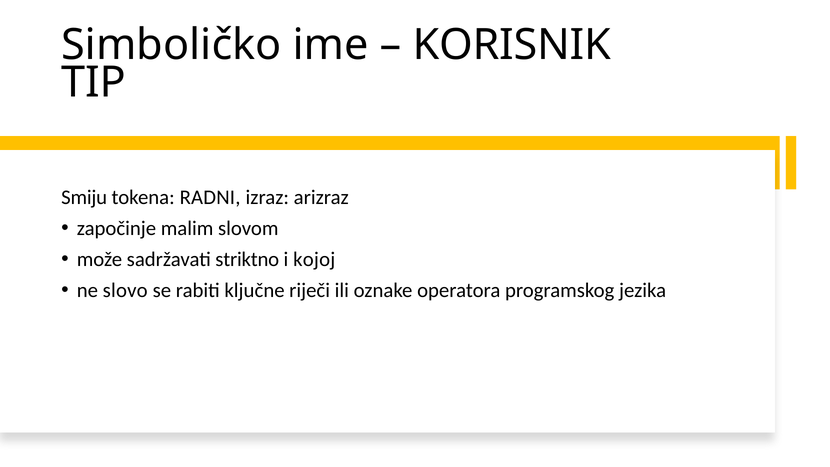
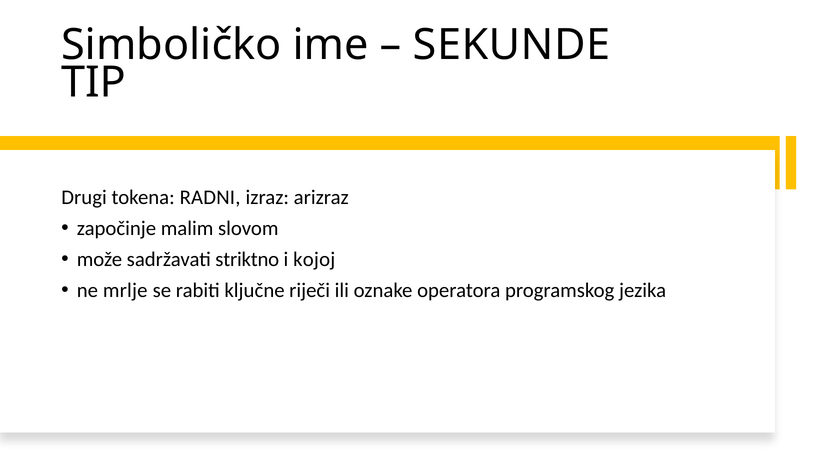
KORISNIK: KORISNIK -> SEKUNDE (512, 45)
Smiju: Smiju -> Drugi (84, 197)
slovo: slovo -> mrlje (125, 290)
